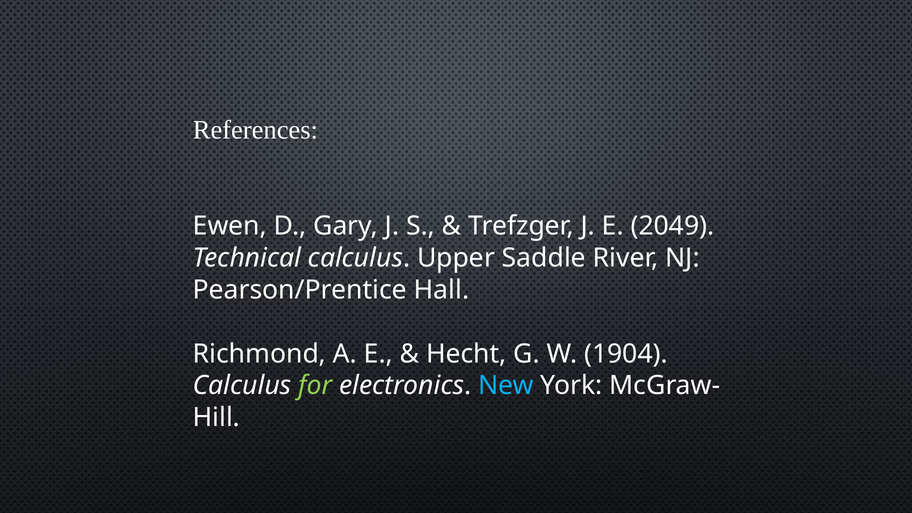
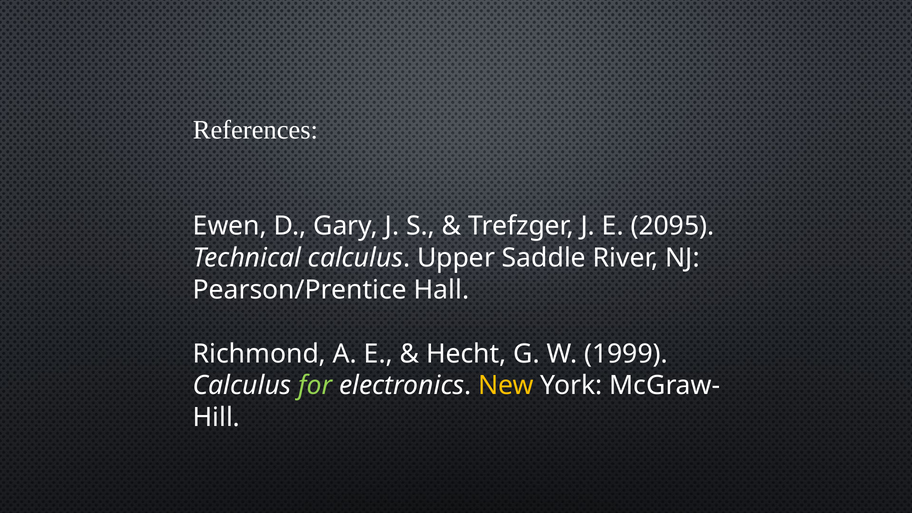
2049: 2049 -> 2095 (673, 226)
1904: 1904 -> 1999 (626, 354)
New colour: light blue -> yellow (506, 386)
